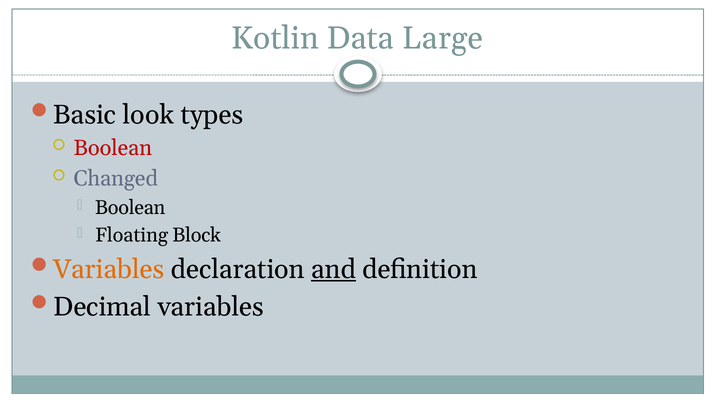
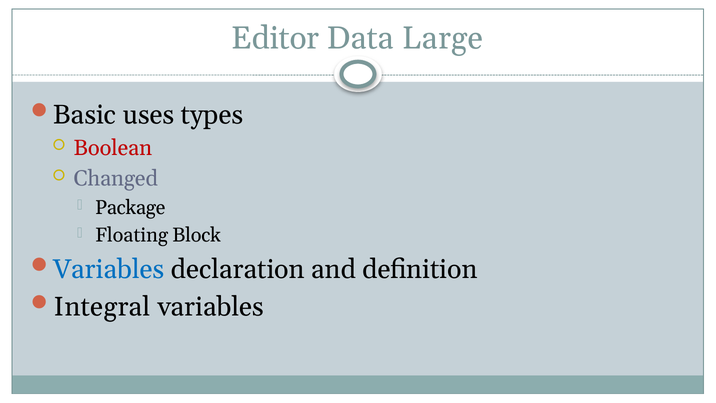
Kotlin: Kotlin -> Editor (275, 38)
look: look -> uses (148, 115)
Boolean: Boolean -> Package (130, 207)
Variables colour: orange -> blue (109, 269)
and underline: present -> none (334, 269)
Decimal: Decimal -> Integral (102, 307)
